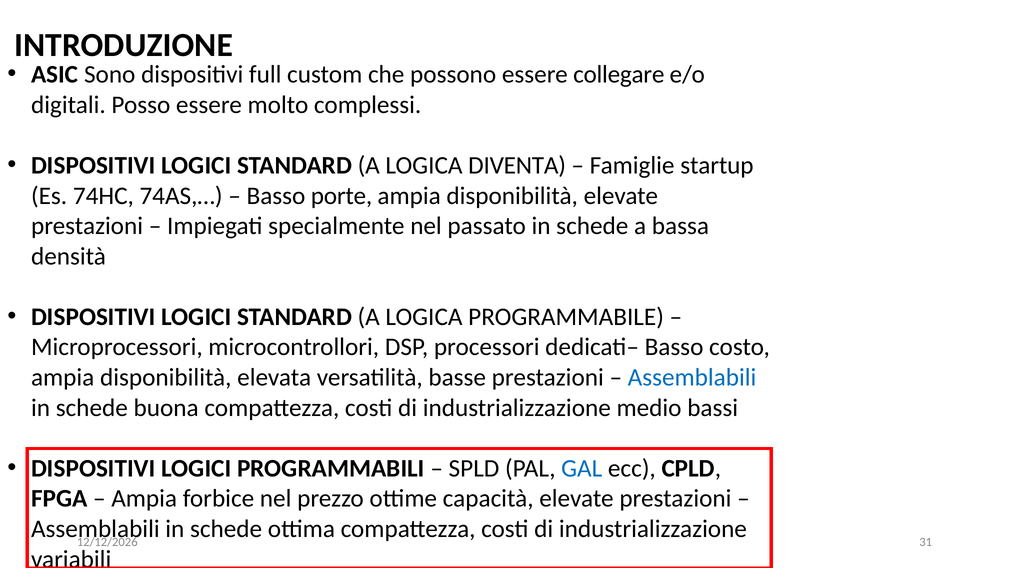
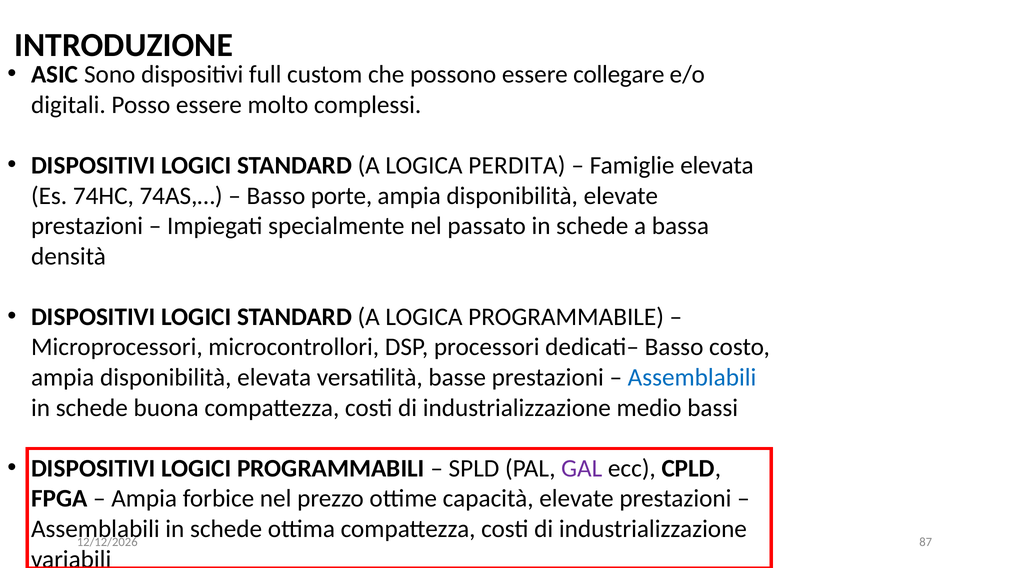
DIVENTA: DIVENTA -> PERDITA (517, 165)
Famiglie startup: startup -> elevata (717, 165)
GAL colour: blue -> purple (582, 468)
31: 31 -> 87 (926, 542)
